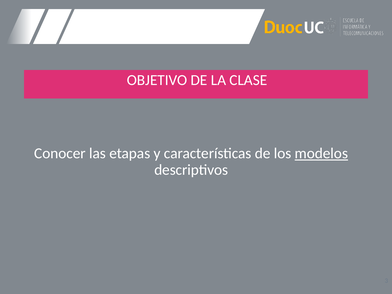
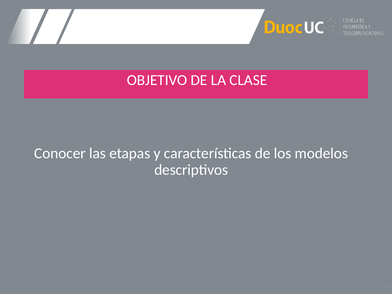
modelos underline: present -> none (321, 153)
